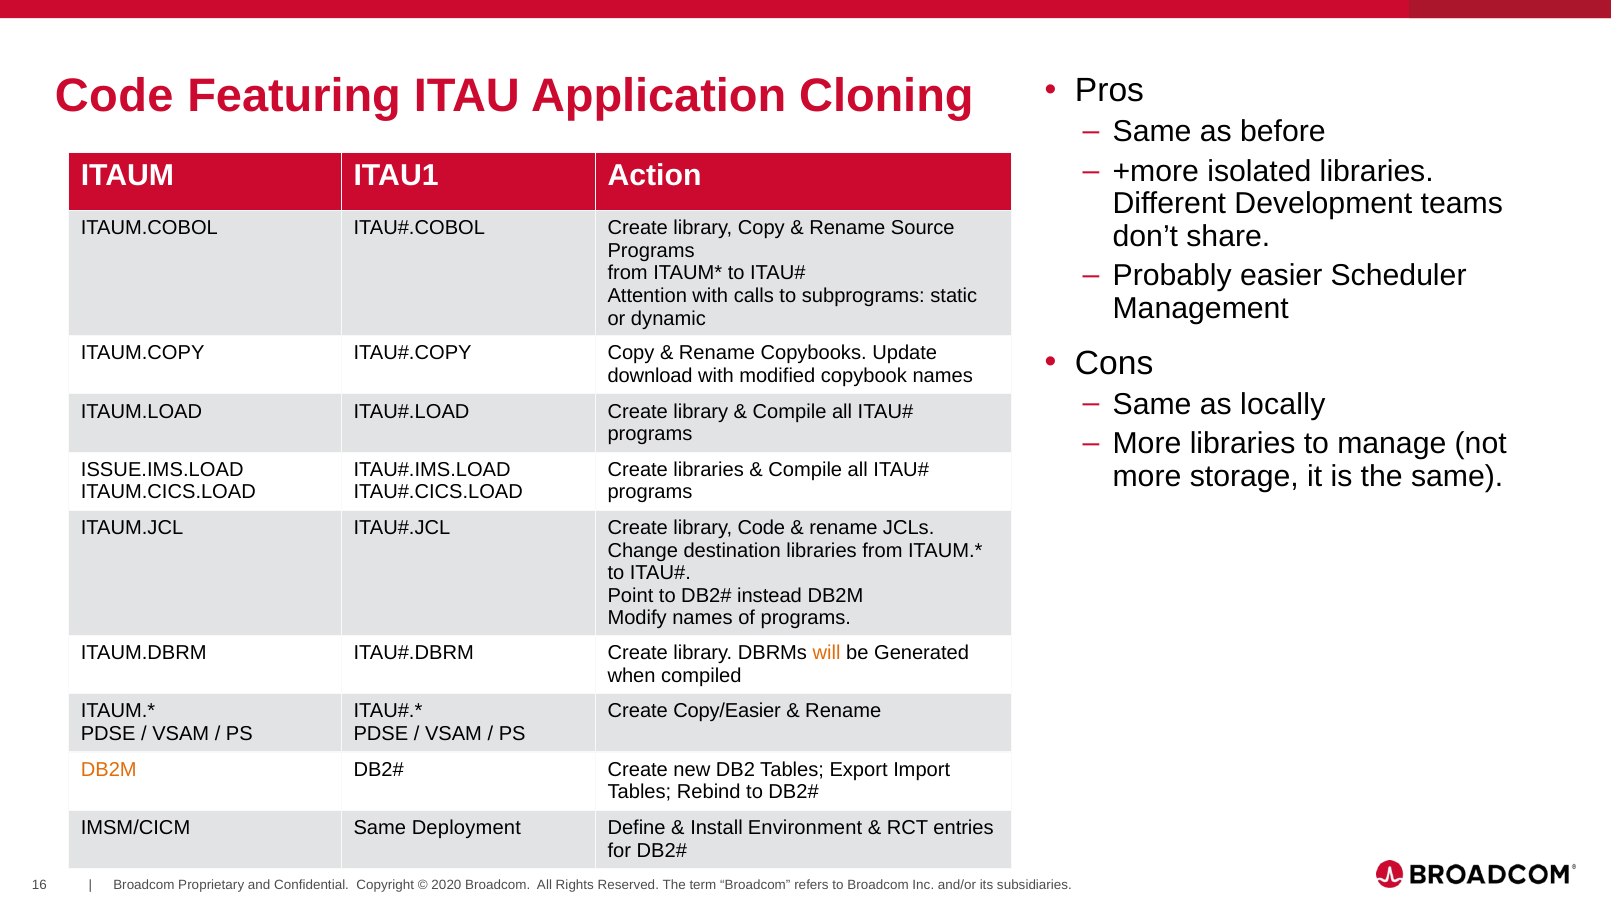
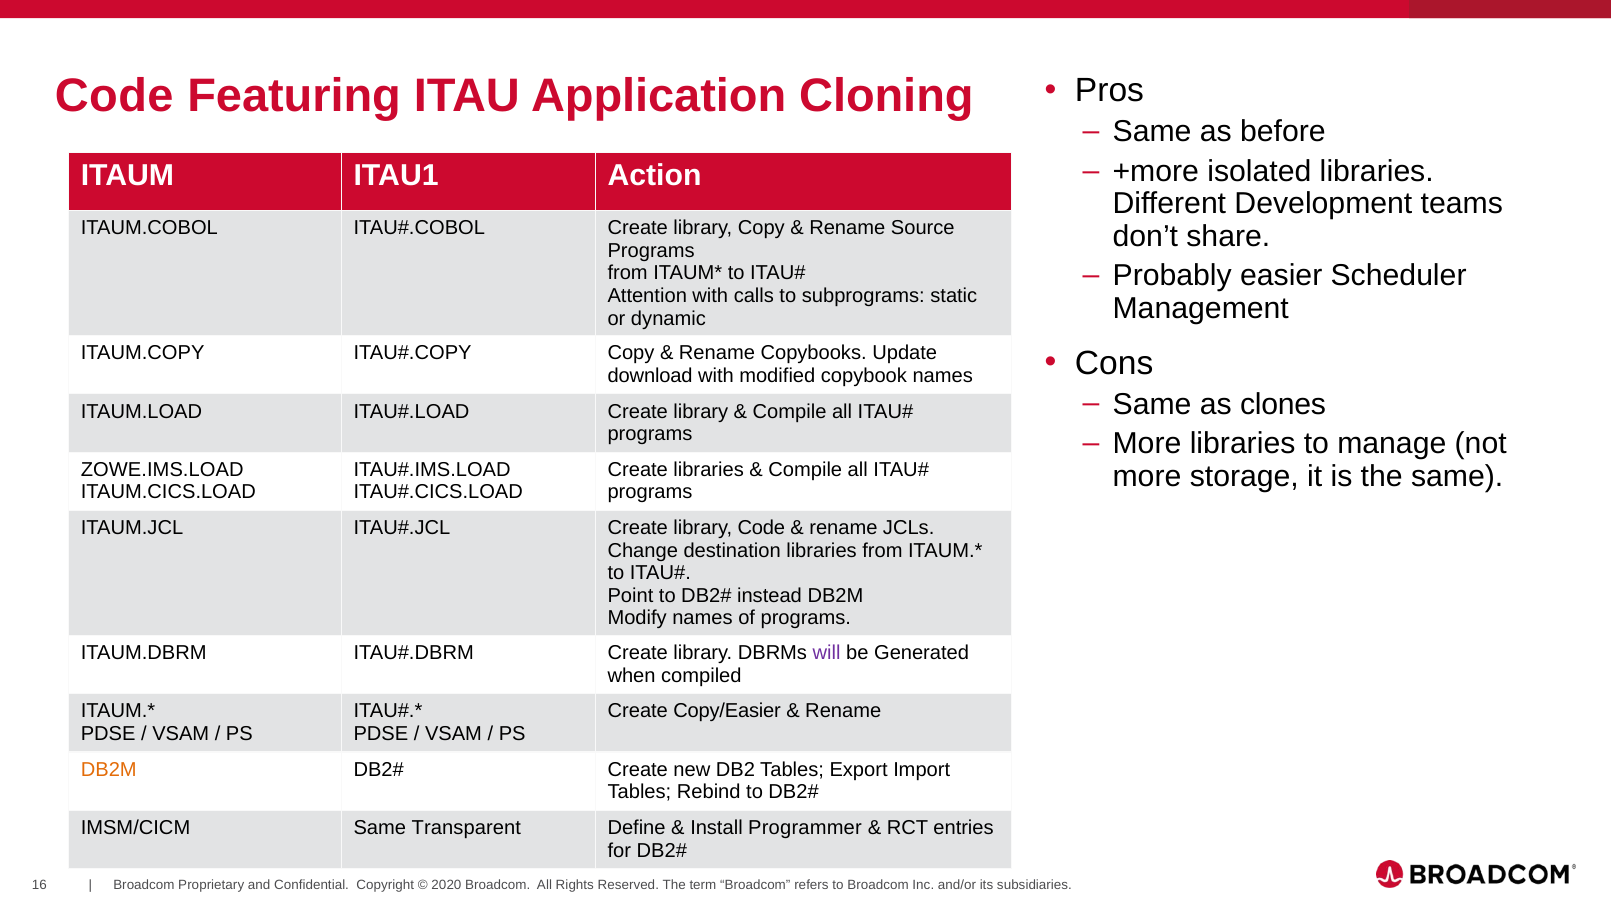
locally: locally -> clones (1283, 404)
ISSUE.IMS.LOAD: ISSUE.IMS.LOAD -> ZOWE.IMS.LOAD (162, 470)
will colour: orange -> purple (827, 653)
Deployment: Deployment -> Transparent (466, 828)
Environment: Environment -> Programmer (805, 828)
